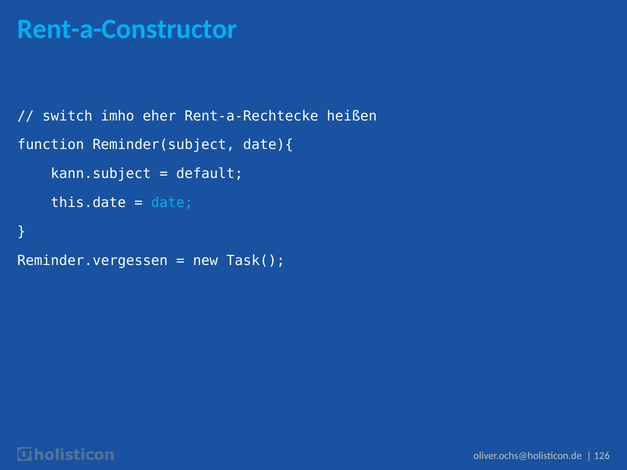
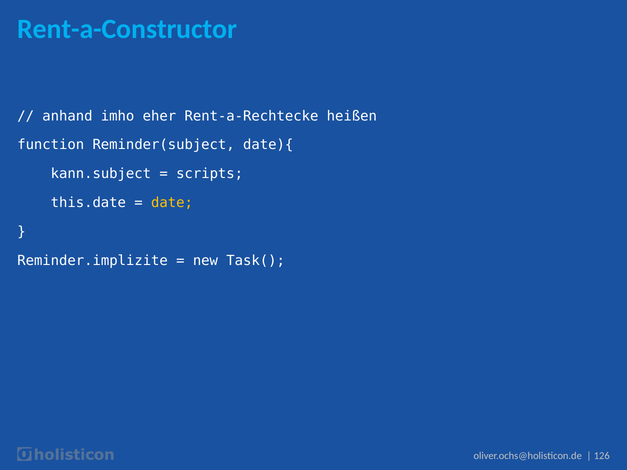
switch: switch -> anhand (67, 116)
default: default -> scripts (210, 174)
date colour: light blue -> yellow (172, 203)
Reminder.vergessen: Reminder.vergessen -> Reminder.implizite (93, 261)
